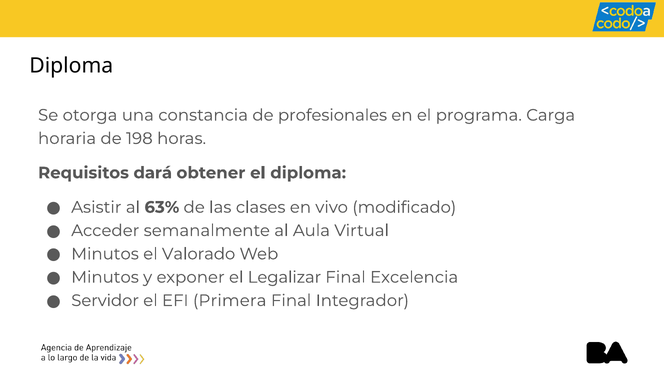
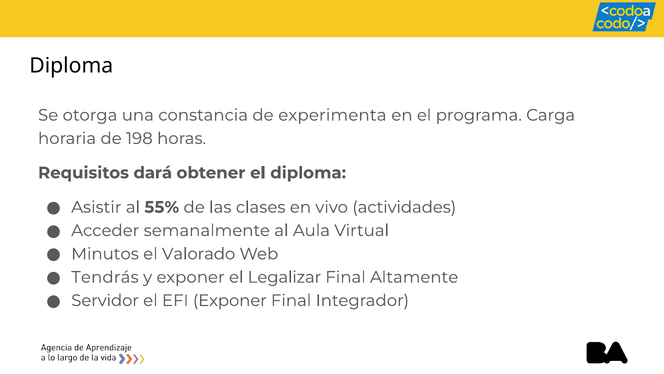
profesionales: profesionales -> experimenta (332, 115)
63%: 63% -> 55% (162, 207)
modificado: modificado -> actividades (404, 207)
Minutos: Minutos -> Tendrás (105, 277)
Excelencia: Excelencia -> Altamente (414, 277)
EFI Primera: Primera -> Exponer (230, 300)
